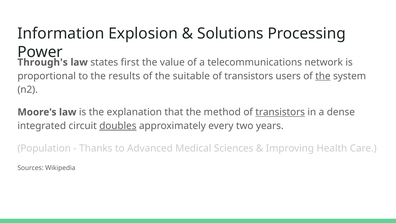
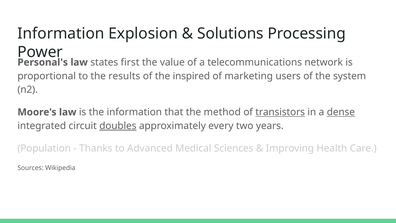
Through's: Through's -> Personal's (43, 62)
suitable: suitable -> inspired (191, 76)
transistors: transistors -> marketing (249, 76)
the underline: present -> none (323, 76)
the explanation: explanation -> information (134, 112)
dense underline: none -> present (341, 112)
